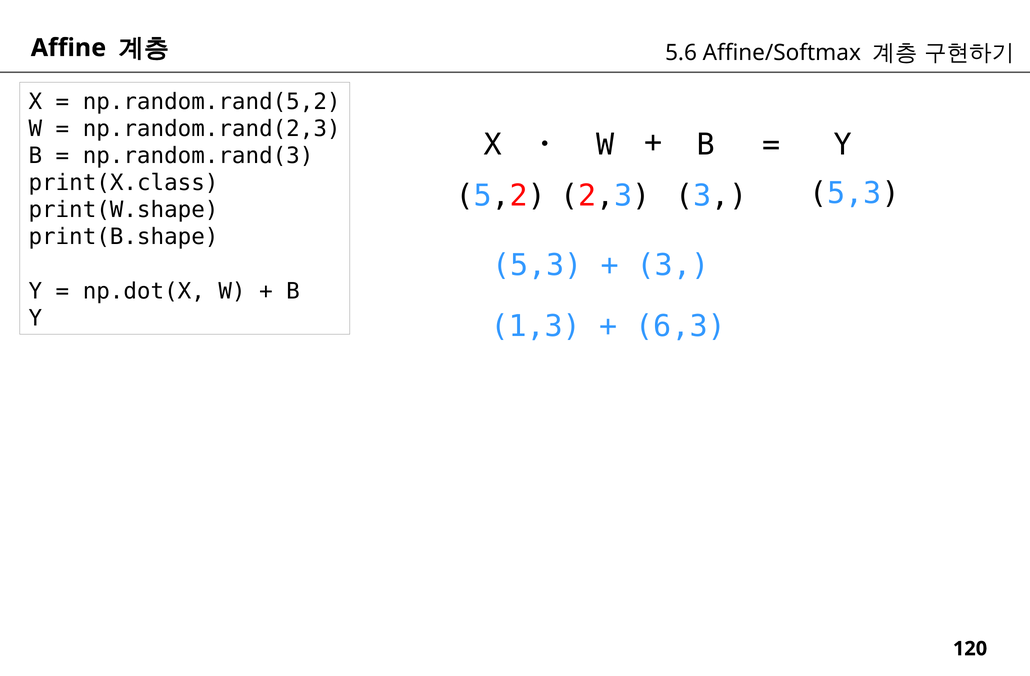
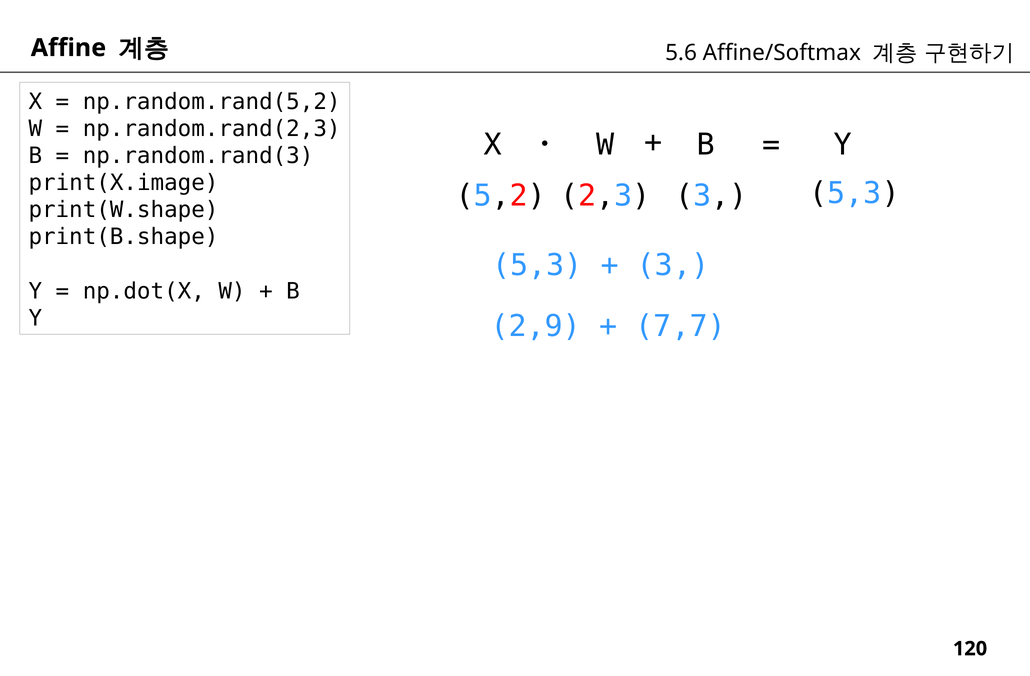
print(X.class: print(X.class -> print(X.image (123, 183)
1,3: 1,3 -> 2,9 (536, 327)
6,3: 6,3 -> 7,7 (681, 327)
